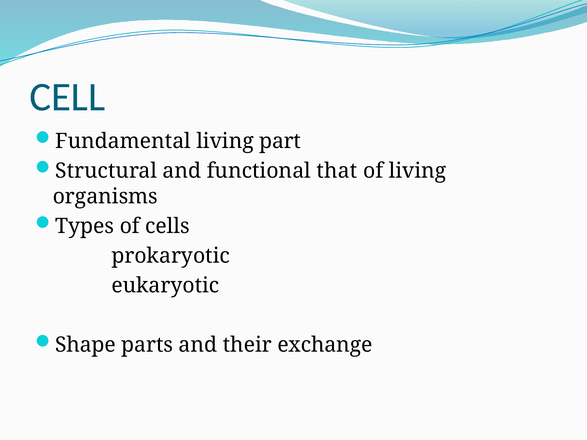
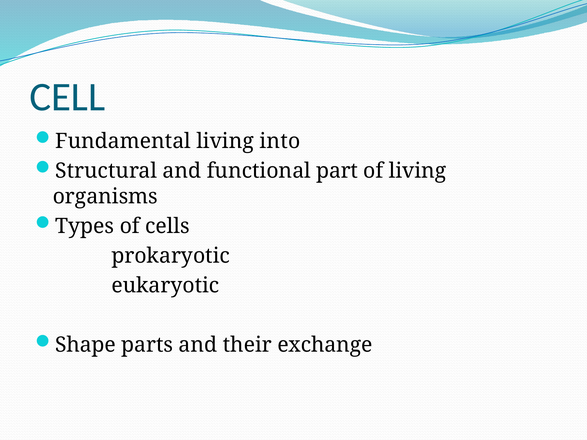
part: part -> into (280, 141)
that: that -> part (337, 171)
